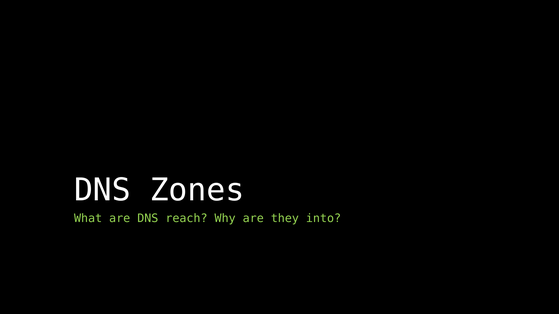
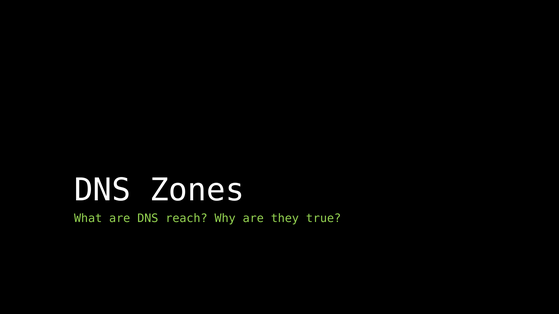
into: into -> true (324, 219)
